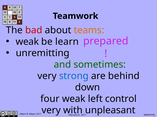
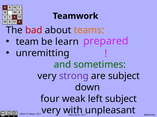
weak: weak -> team (27, 42)
strong colour: blue -> purple (74, 76)
are behind: behind -> subject (124, 76)
left control: control -> subject (121, 99)
